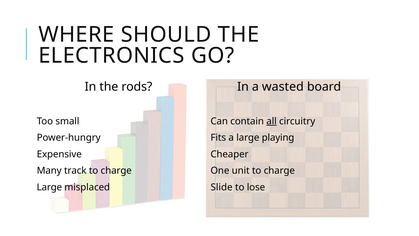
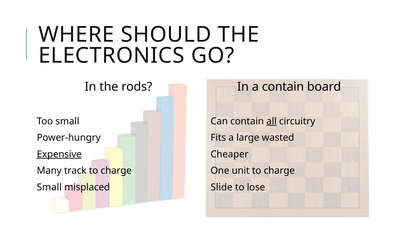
a wasted: wasted -> contain (283, 87)
playing: playing -> wasted (278, 138)
Expensive underline: none -> present (59, 154)
Large: Large -> Small (49, 187)
